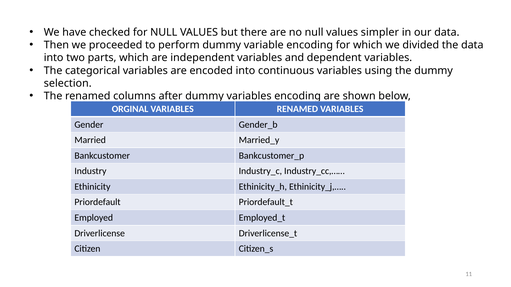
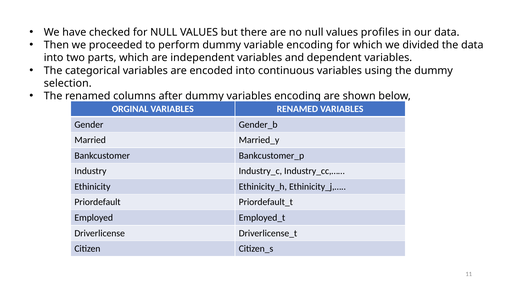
simpler: simpler -> profiles (380, 32)
